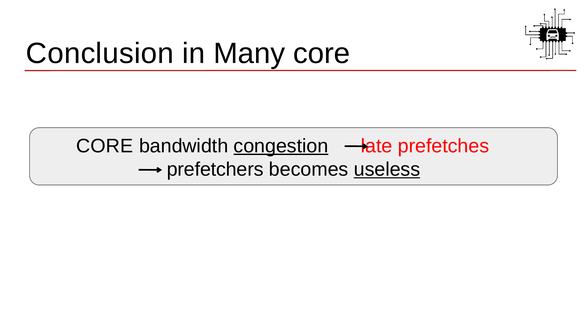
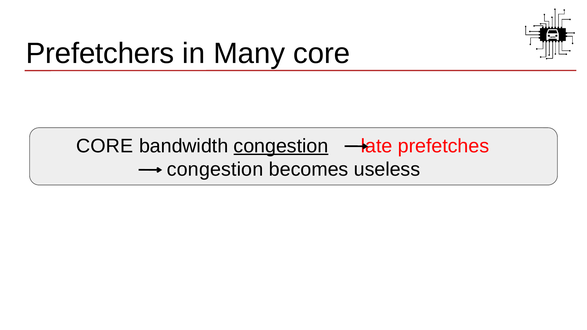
Conclusion: Conclusion -> Prefetchers (100, 54)
prefetchers: prefetchers -> congestion (215, 170)
useless underline: present -> none (387, 170)
